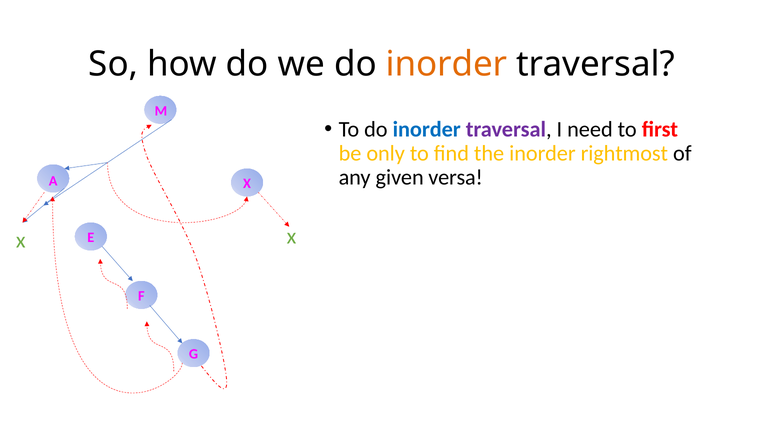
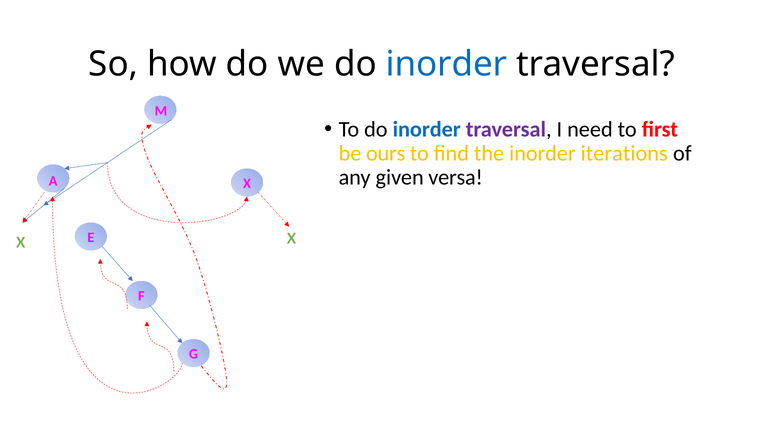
inorder colour: orange -> blue (447, 64)
only: only -> ours (386, 153)
rightmost: rightmost -> iterations (624, 153)
